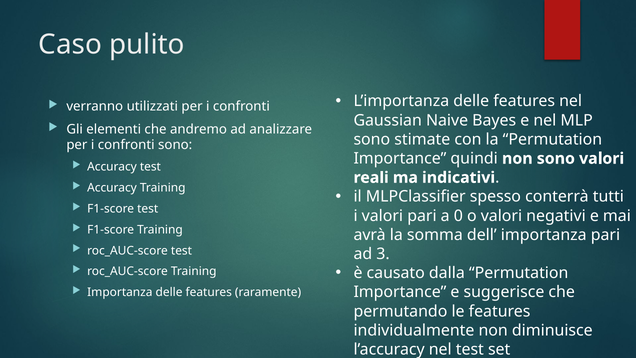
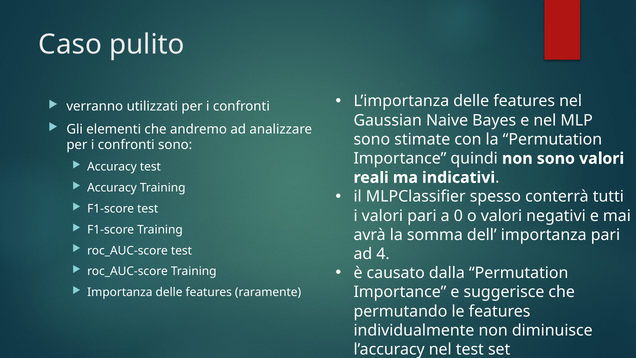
3: 3 -> 4 (383, 254)
